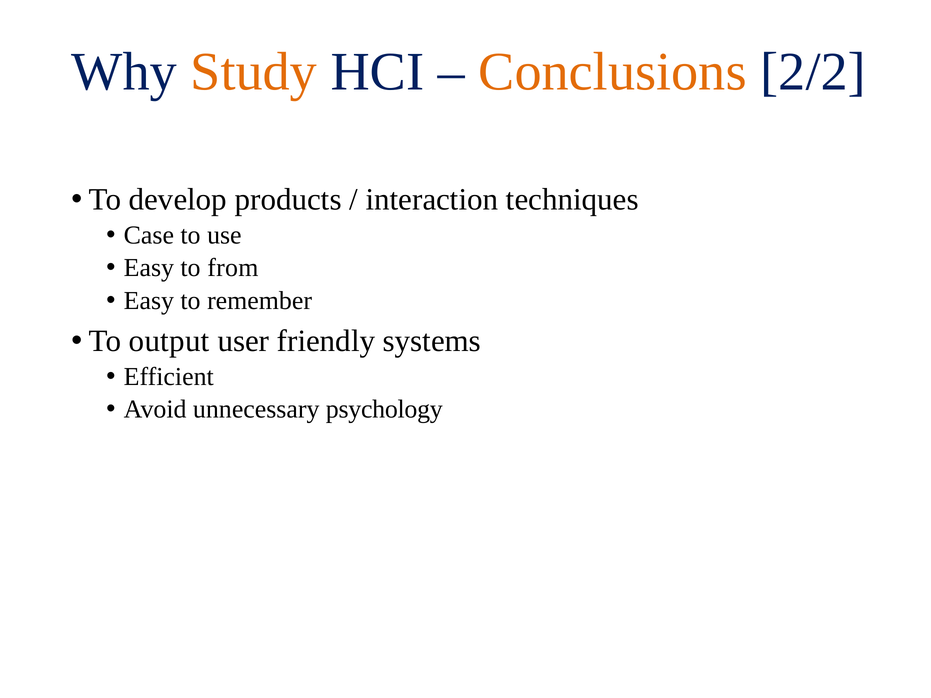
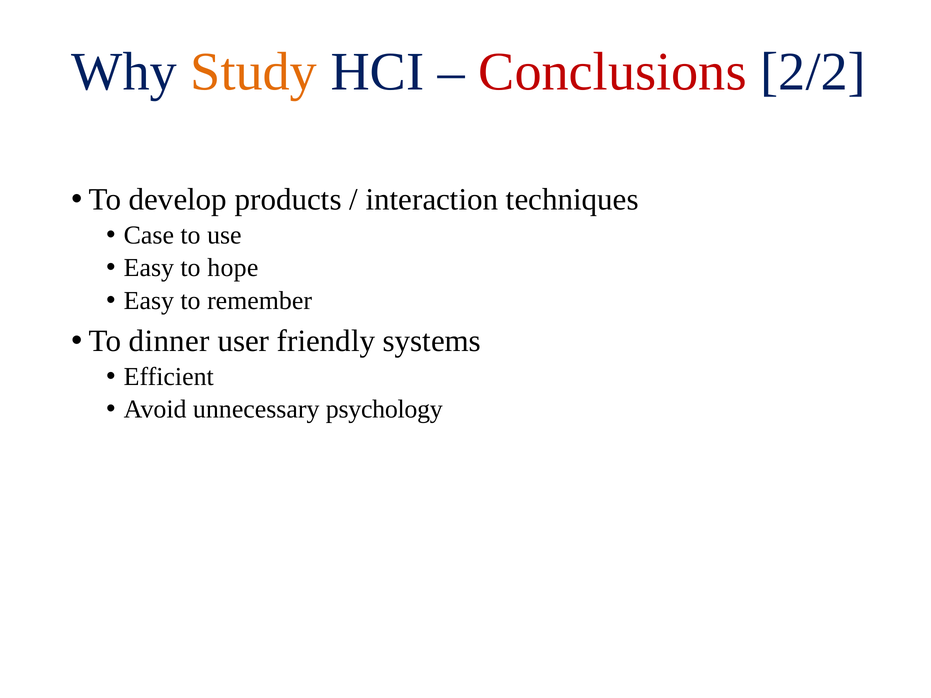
Conclusions colour: orange -> red (613, 72)
from: from -> hope (233, 268)
output: output -> dinner (169, 341)
